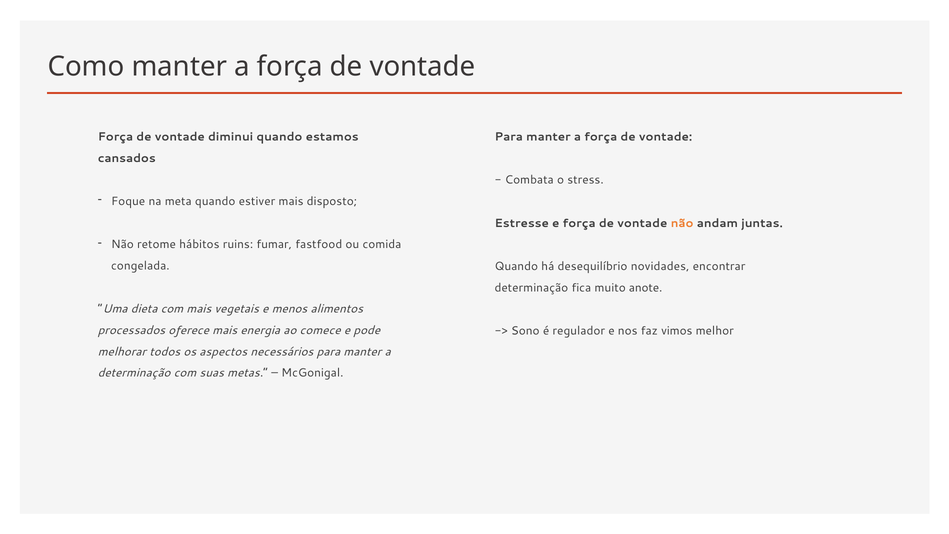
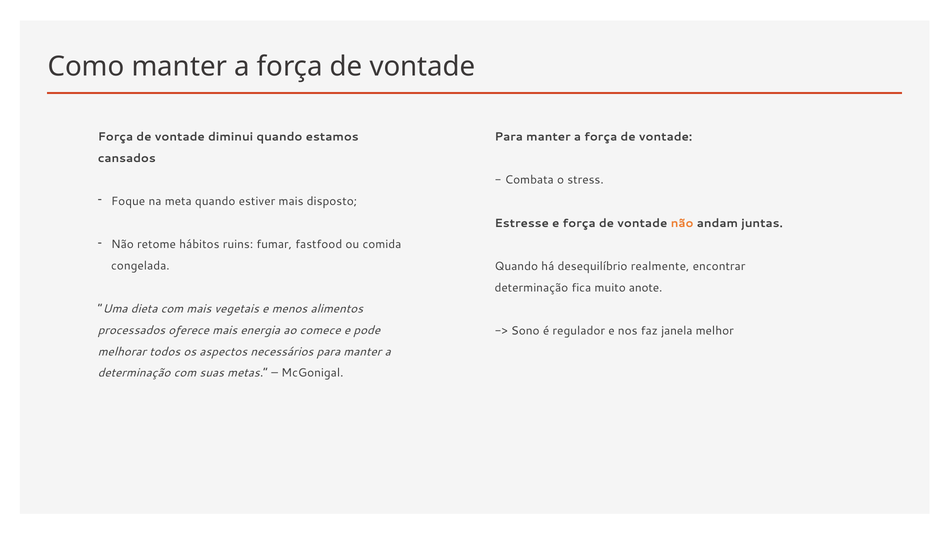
novidades: novidades -> realmente (660, 266)
vimos: vimos -> janela (677, 331)
